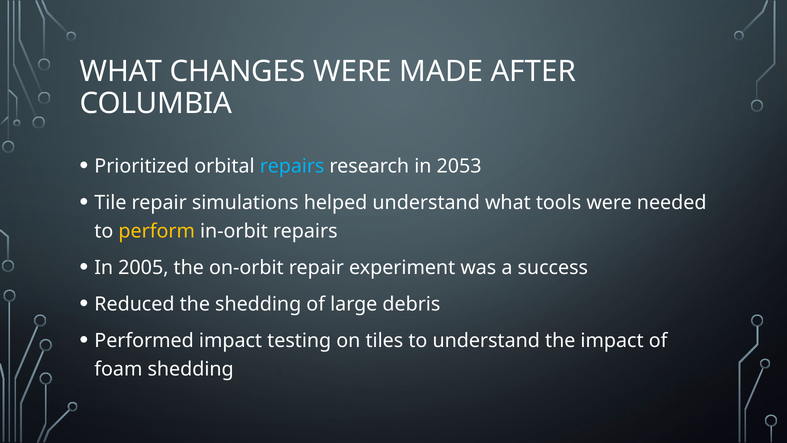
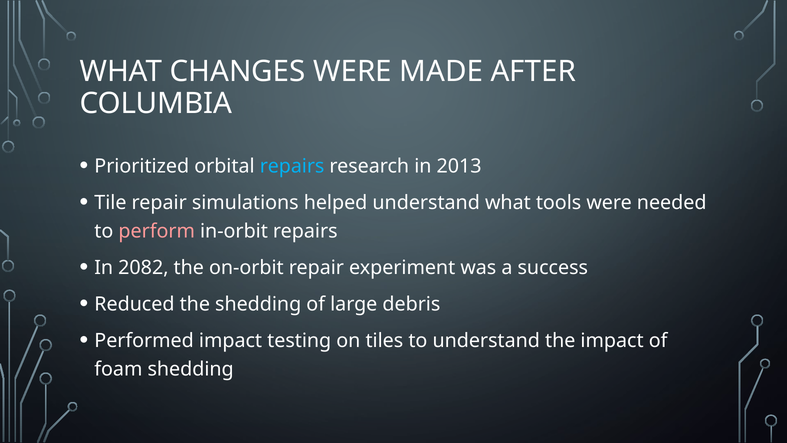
2053: 2053 -> 2013 (459, 166)
perform colour: yellow -> pink (157, 231)
2005: 2005 -> 2082 (143, 267)
